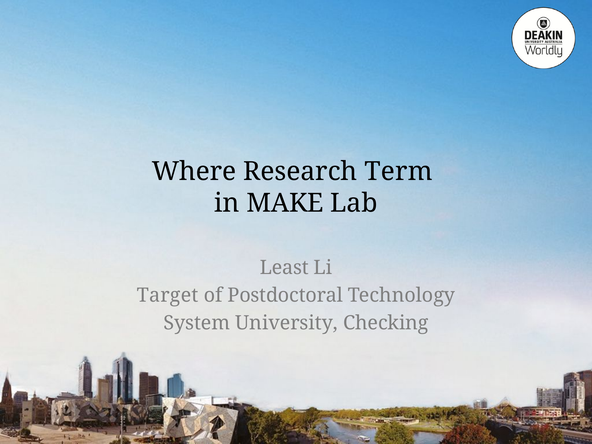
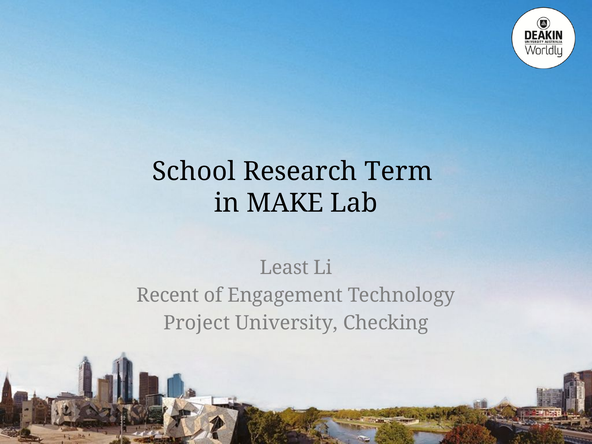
Where: Where -> School (194, 172)
Target: Target -> Recent (168, 295)
Postdoctoral: Postdoctoral -> Engagement (285, 295)
System: System -> Project (197, 323)
